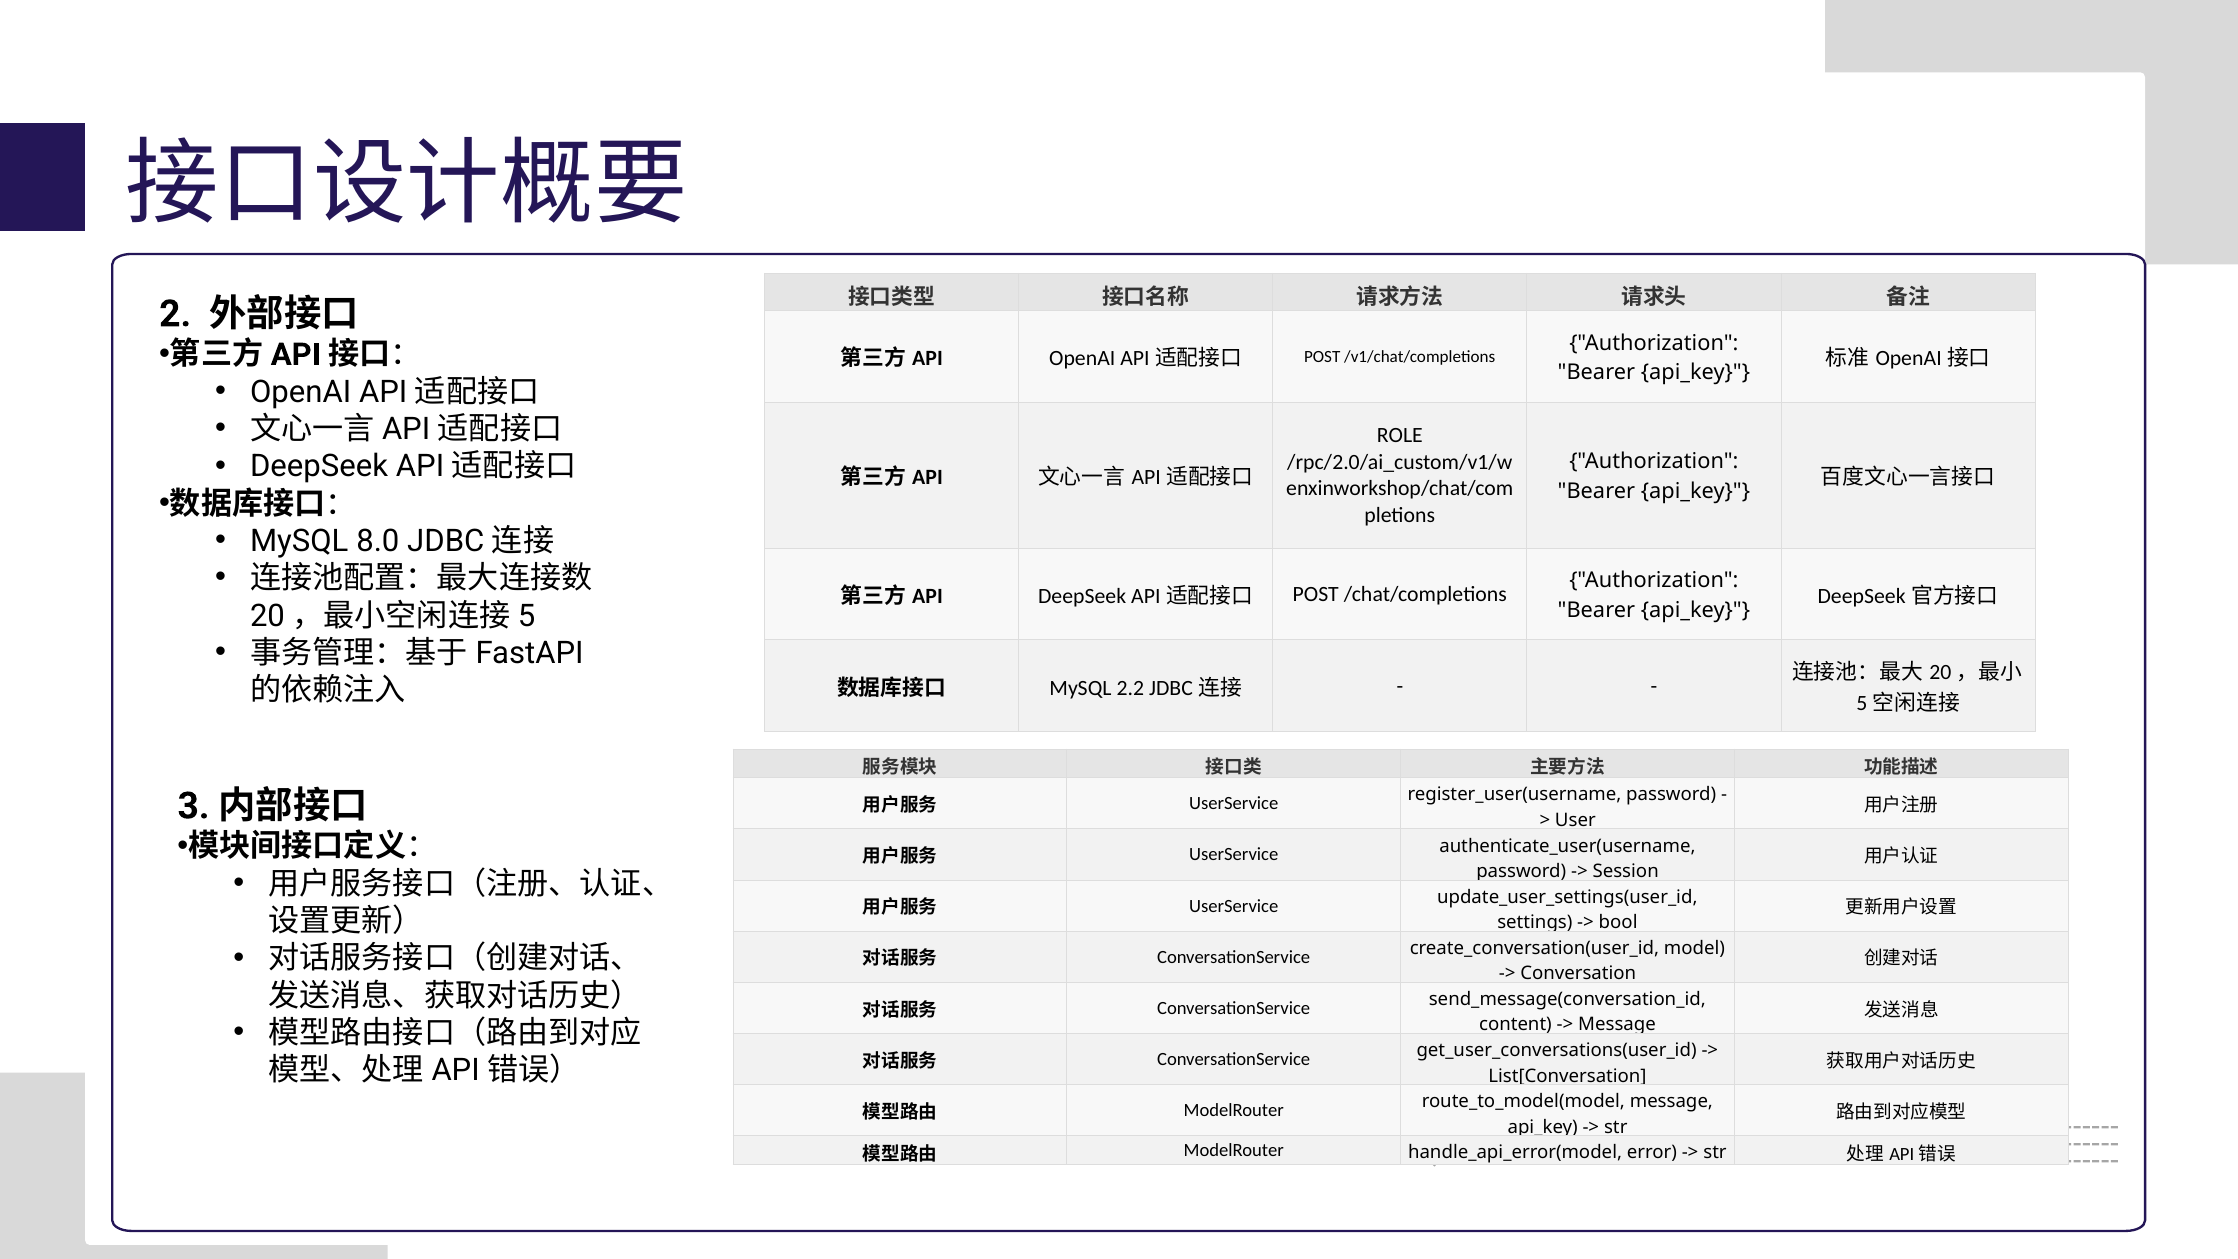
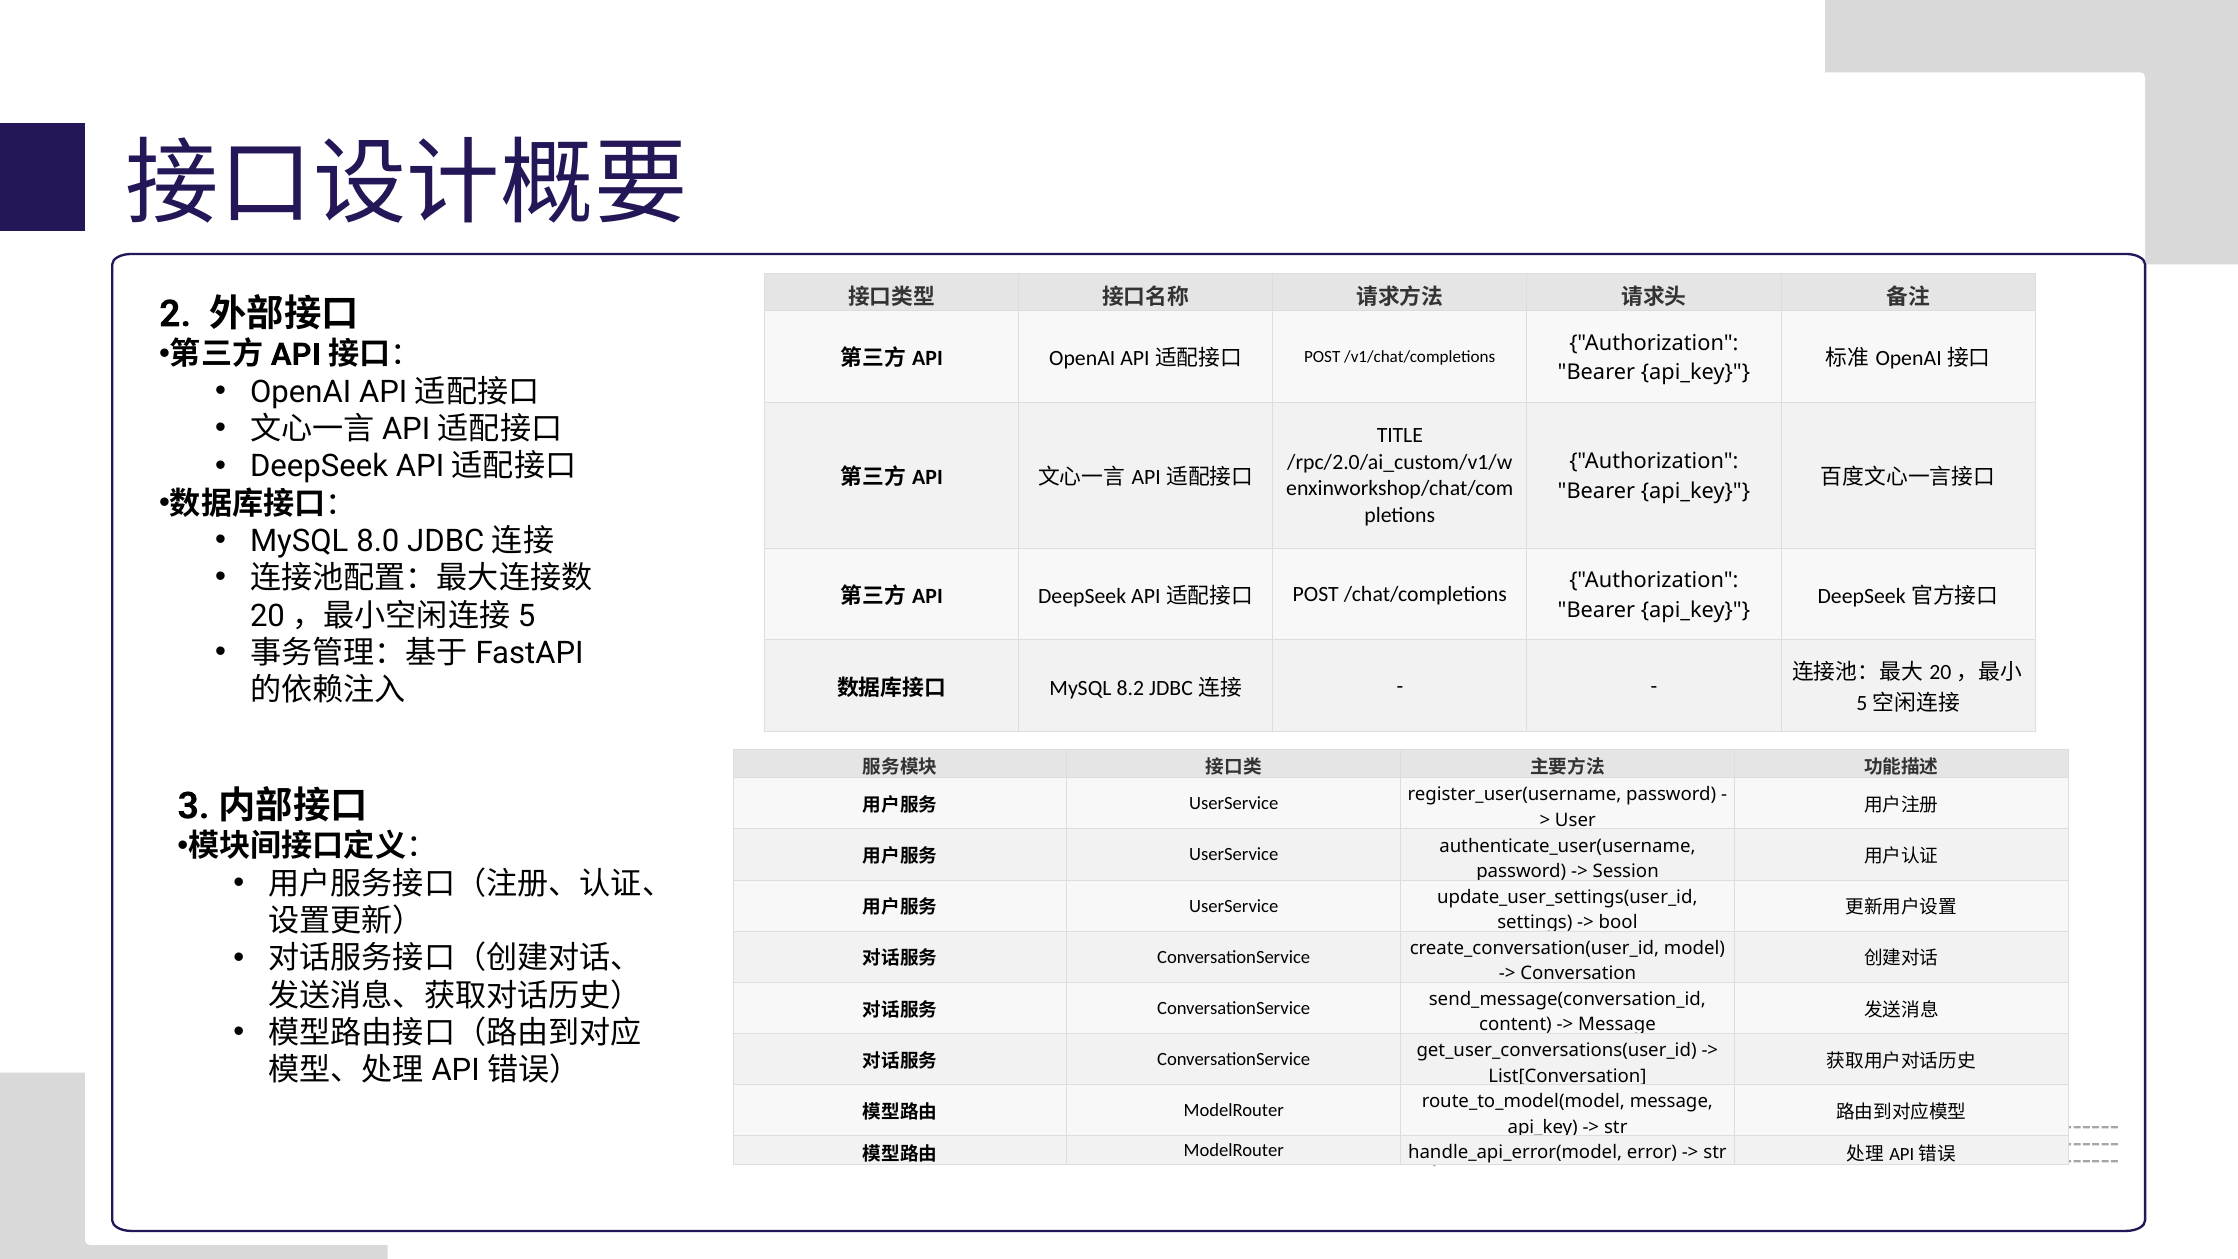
ROLE: ROLE -> TITLE (1400, 436)
2.2: 2.2 -> 8.2 (1130, 688)
